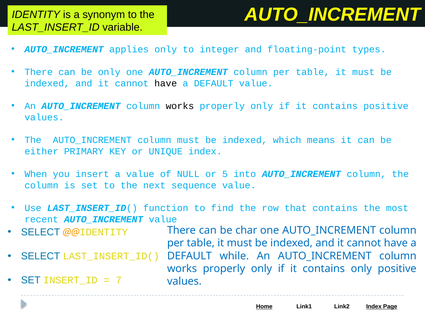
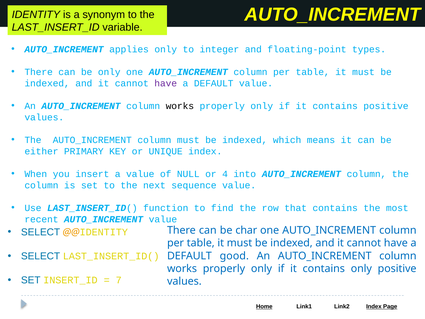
have colour: black -> purple (166, 83)
5: 5 -> 4 (225, 174)
while: while -> good (234, 256)
